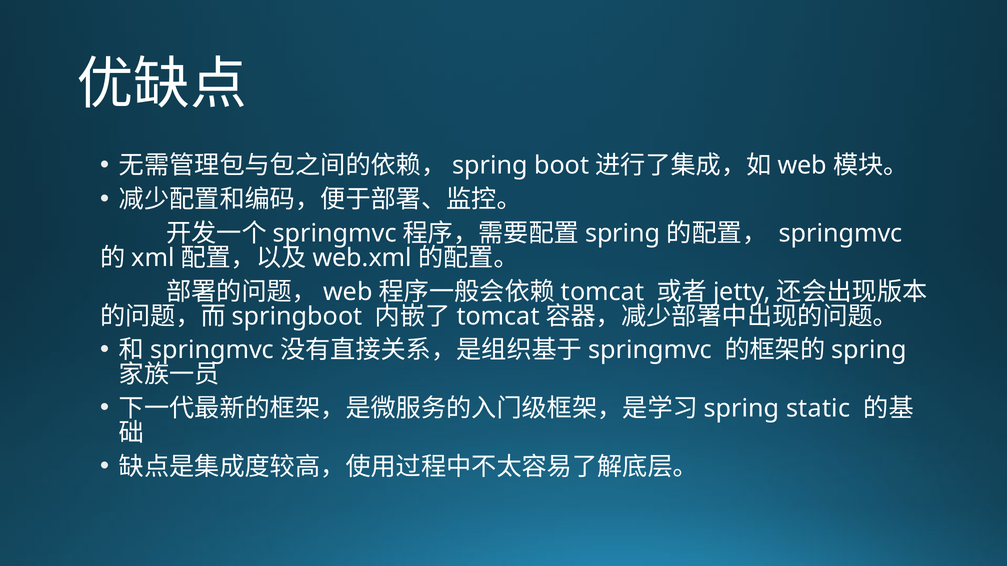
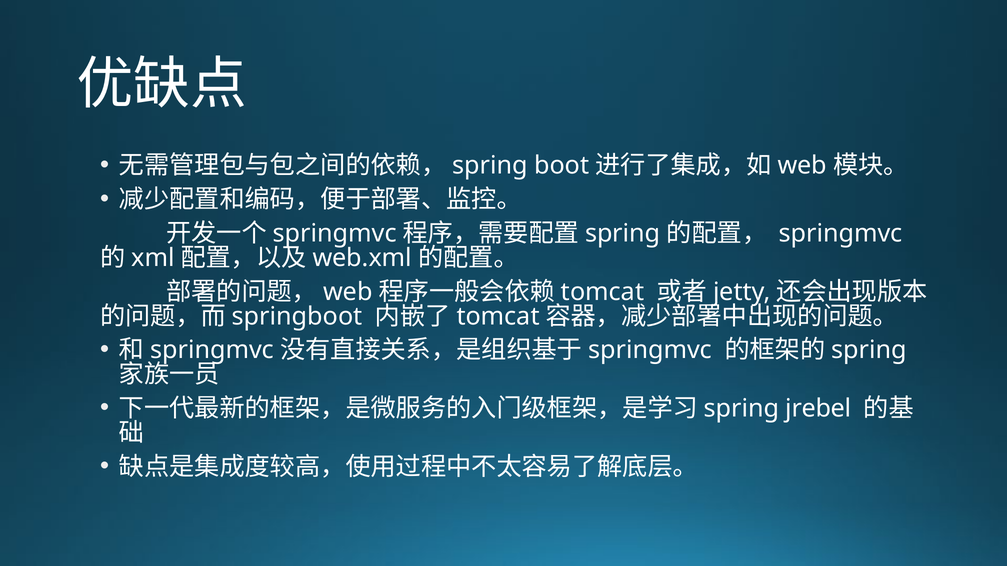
static: static -> jrebel (818, 409)
